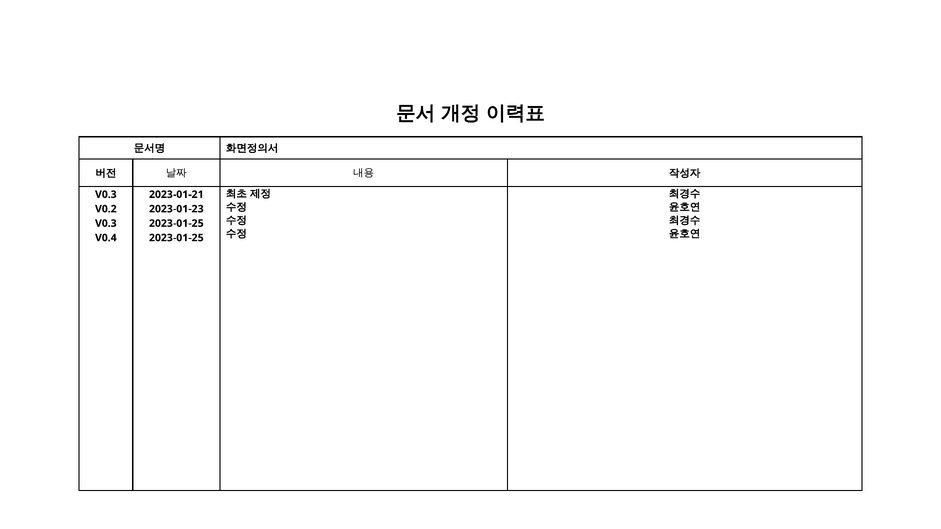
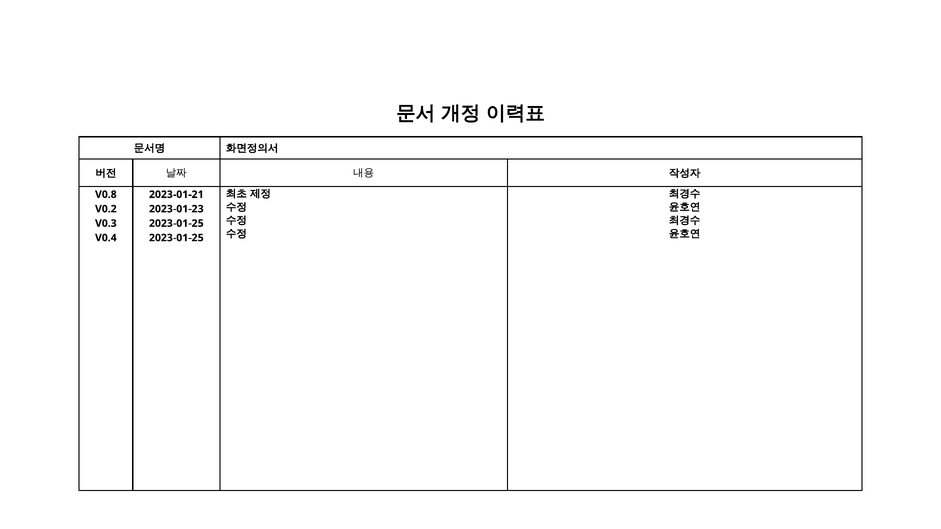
V0.3: V0.3 -> V0.8 (106, 195)
